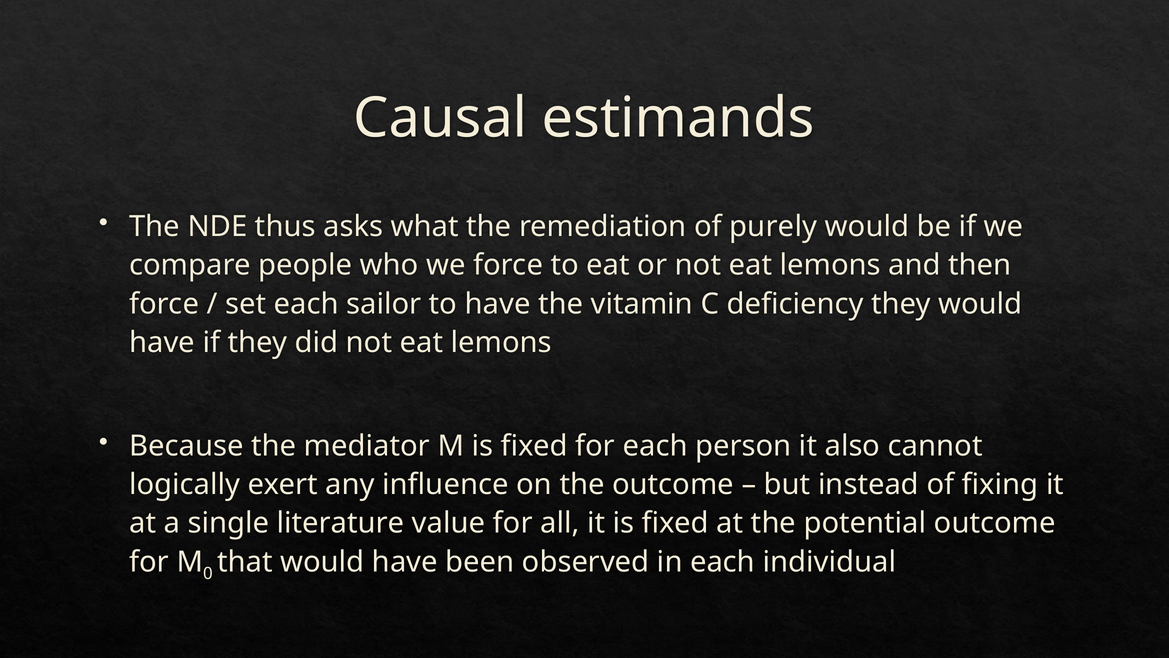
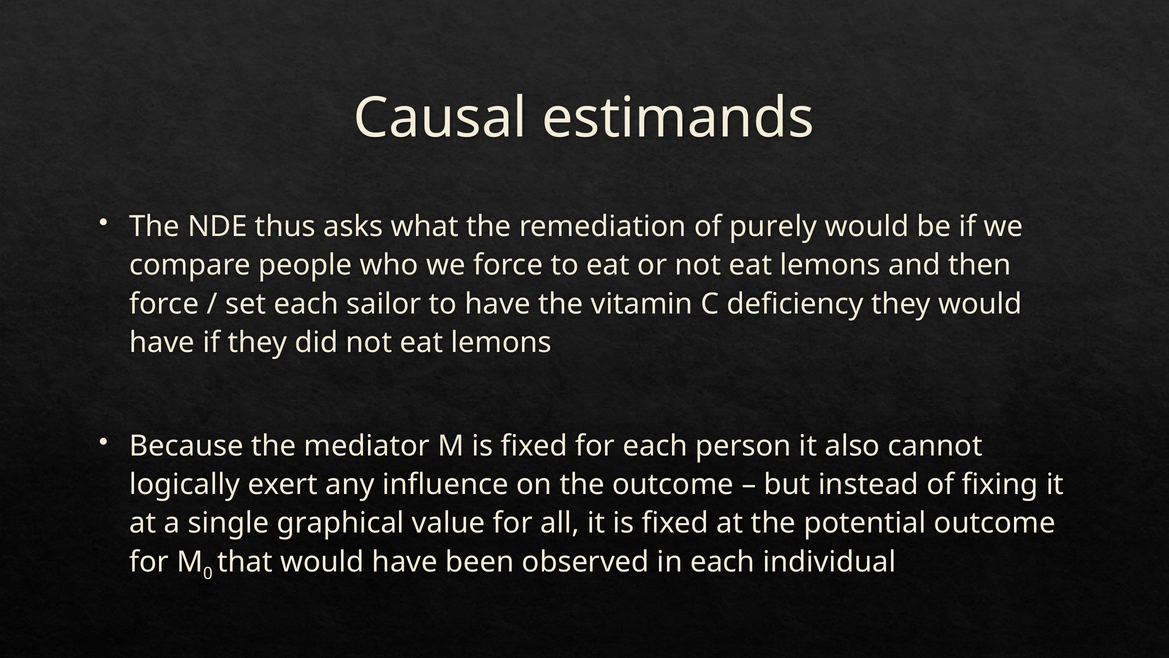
literature: literature -> graphical (341, 523)
